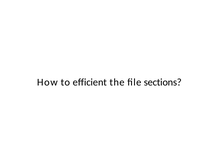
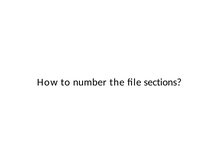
efficient: efficient -> number (90, 82)
